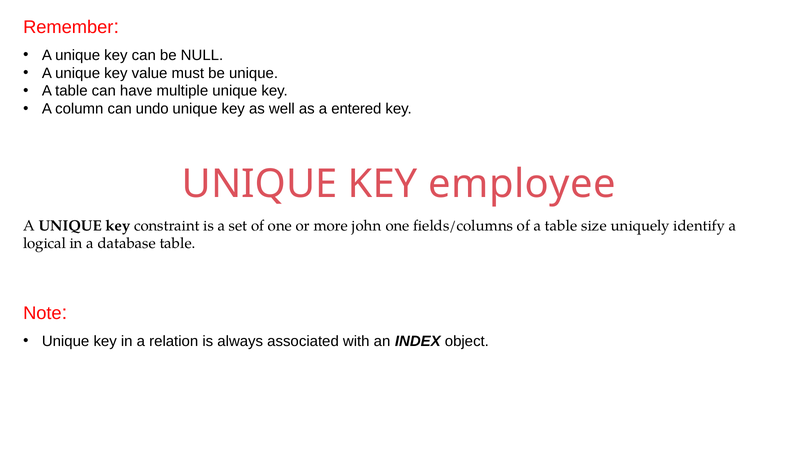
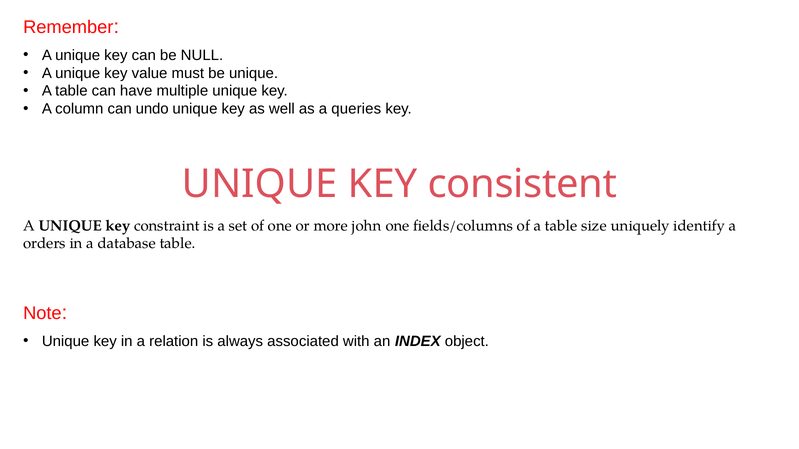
entered: entered -> queries (356, 109)
employee: employee -> consistent (522, 184)
logical: logical -> orders (44, 244)
